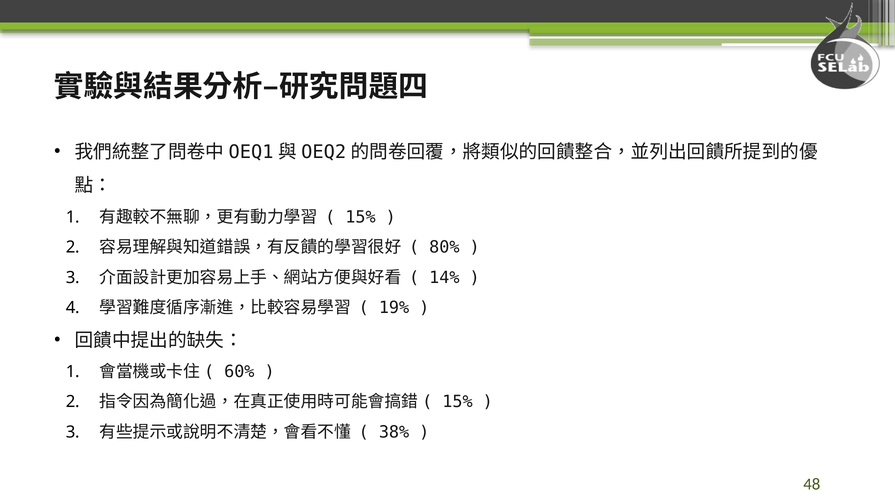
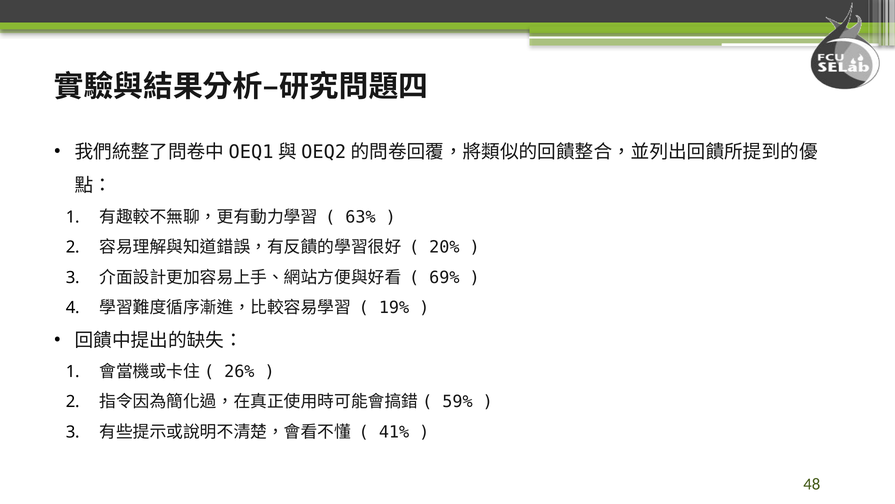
15%: 15% -> 63% (360, 217)
80%: 80% -> 20% (444, 247)
14%: 14% -> 69% (444, 277)
60%: 60% -> 26% (239, 371)
15%: 15% -> 59% (457, 401)
38%: 38% -> 41% (394, 432)
